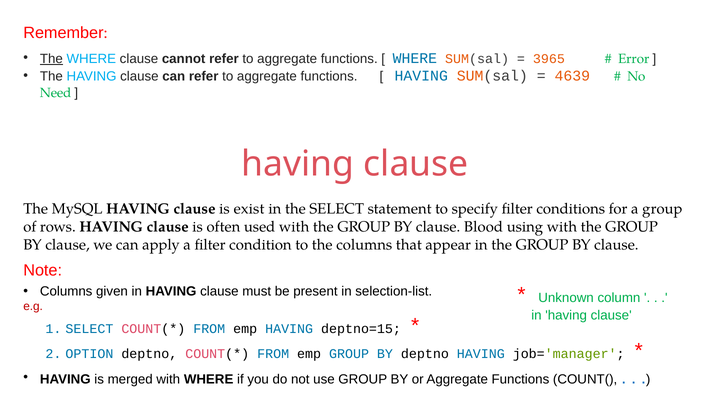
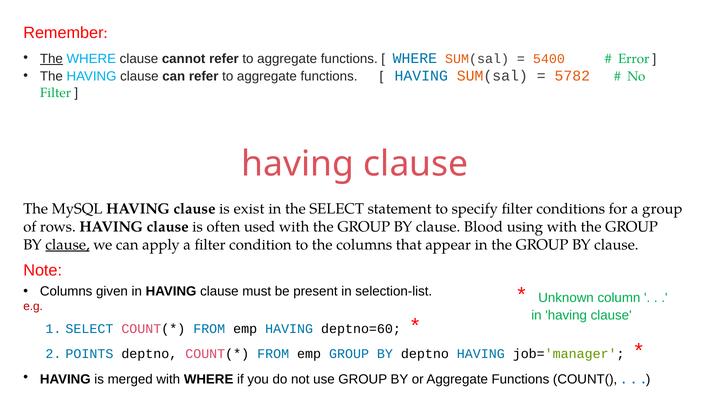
3965: 3965 -> 5400 (549, 59)
4639: 4639 -> 5782 (572, 76)
Need: Need -> Filter (56, 93)
clause underline: none -> present (68, 244)
deptno=15: deptno=15 -> deptno=60 (361, 329)
OPTION: OPTION -> POINTS (89, 353)
